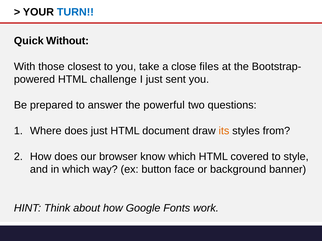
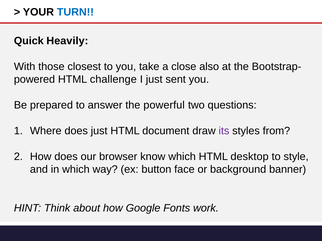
Without: Without -> Heavily (67, 41)
files: files -> also (209, 67)
its colour: orange -> purple (224, 131)
covered: covered -> desktop (250, 157)
